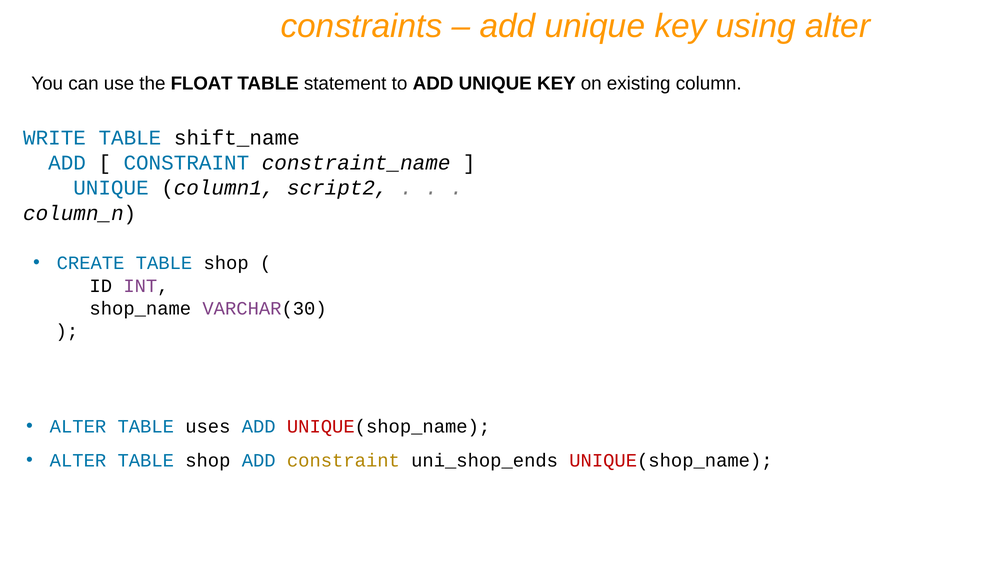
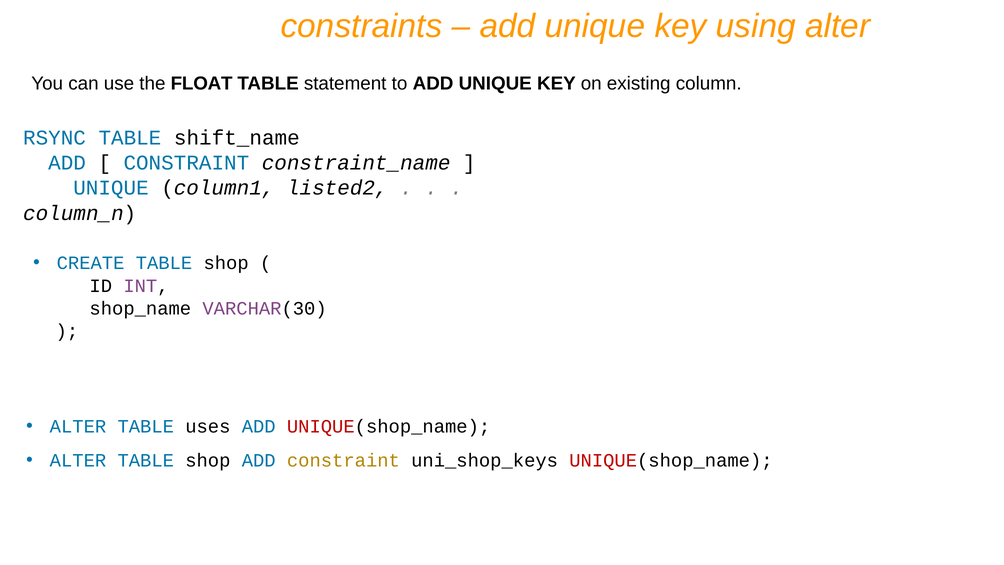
WRITE: WRITE -> RSYNC (54, 138)
script2: script2 -> listed2 (337, 188)
uni_shop_ends: uni_shop_ends -> uni_shop_keys (485, 460)
